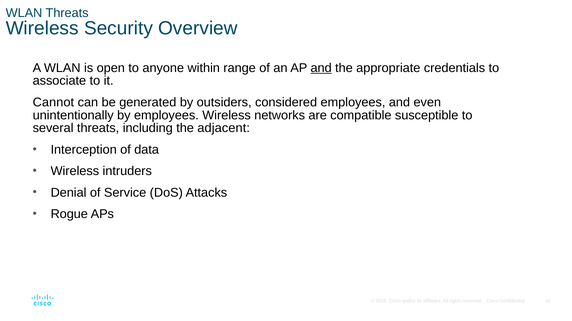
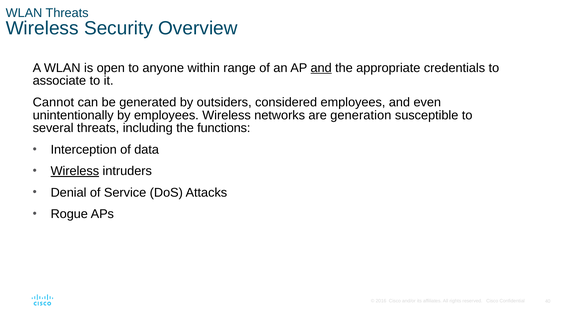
compatible: compatible -> generation (361, 115)
adjacent: adjacent -> functions (224, 128)
Wireless underline: none -> present (75, 171)
